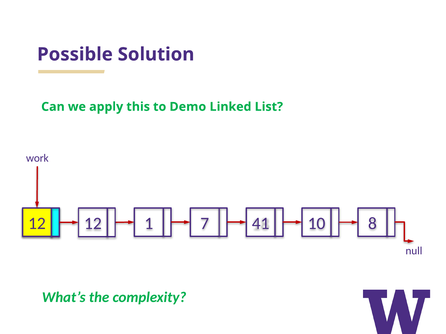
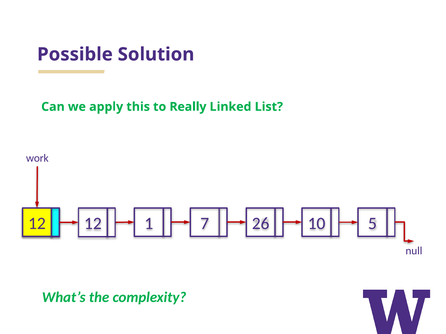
Demo: Demo -> Really (188, 107)
41: 41 -> 26 (261, 224)
8: 8 -> 5 (372, 224)
